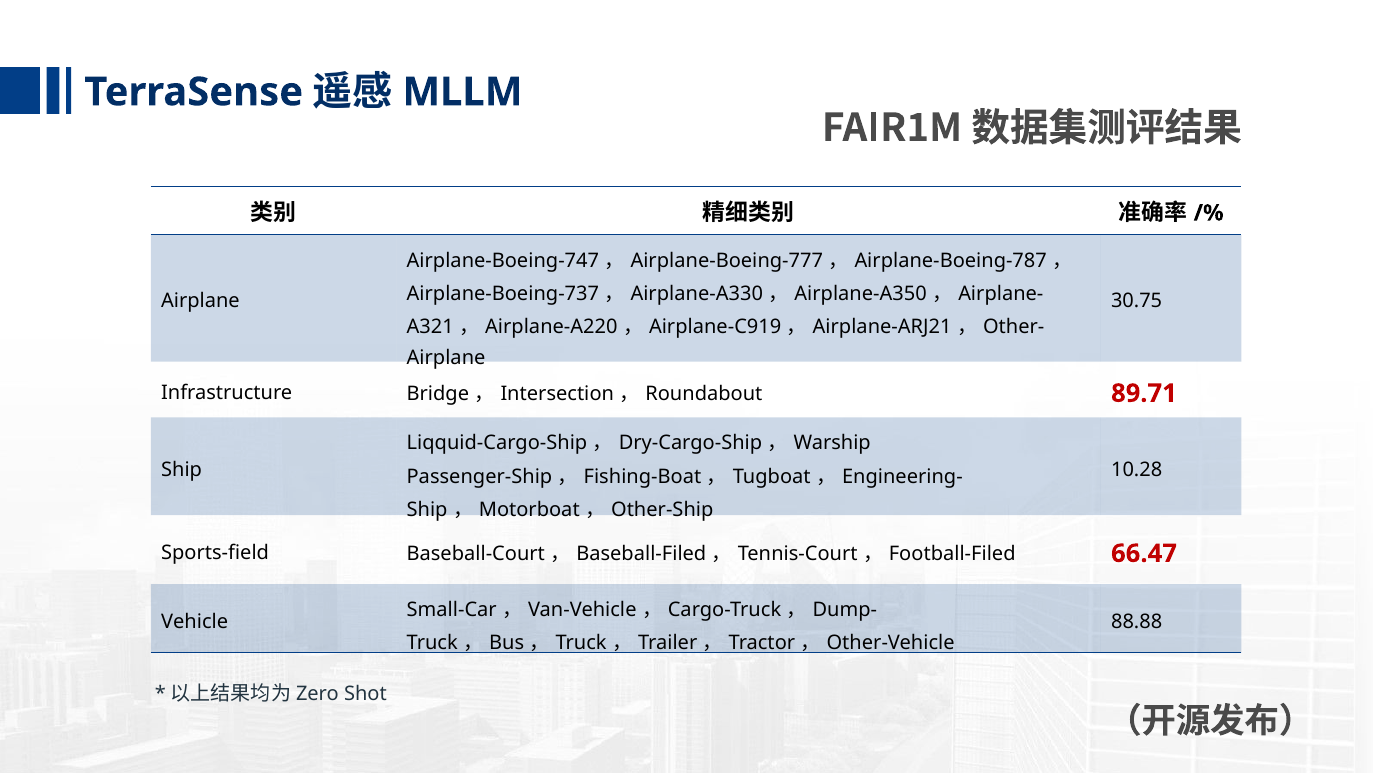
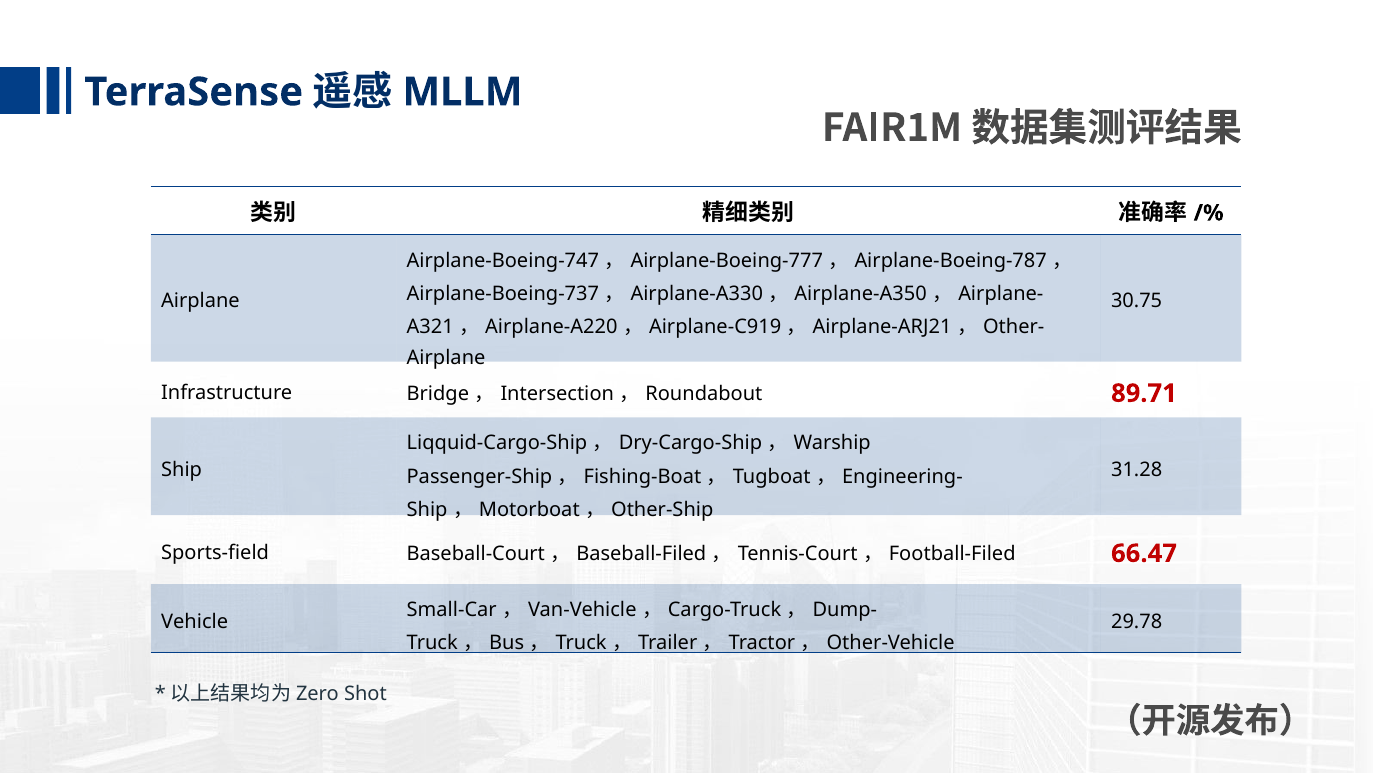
10.28: 10.28 -> 31.28 (1137, 469)
88.88: 88.88 -> 29.78 (1137, 621)
